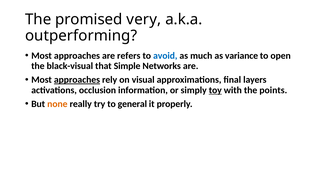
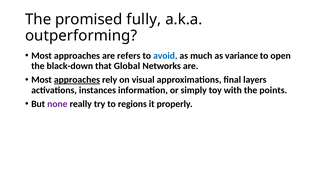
very: very -> fully (144, 19)
black-visual: black-visual -> black-down (70, 66)
Simple: Simple -> Global (127, 66)
occlusion: occlusion -> instances (97, 90)
toy underline: present -> none (215, 90)
none colour: orange -> purple (57, 104)
general: general -> regions (132, 104)
